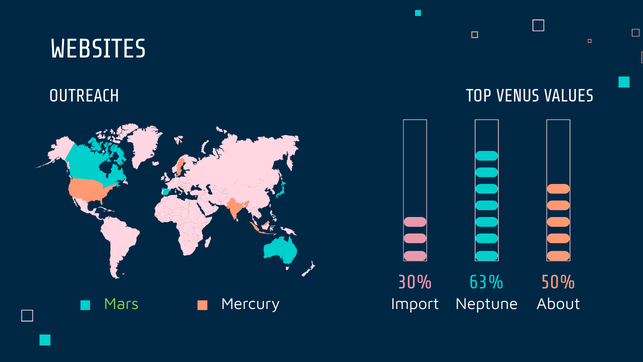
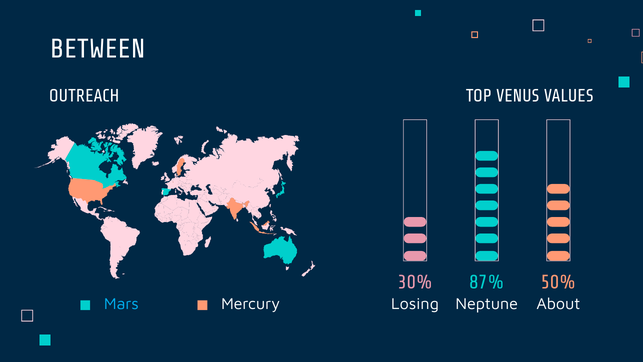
WEBSITES: WEBSITES -> BETWEEN (98, 49)
63%: 63% -> 87% (487, 282)
Mars colour: light green -> light blue (121, 304)
Import: Import -> Losing (415, 304)
